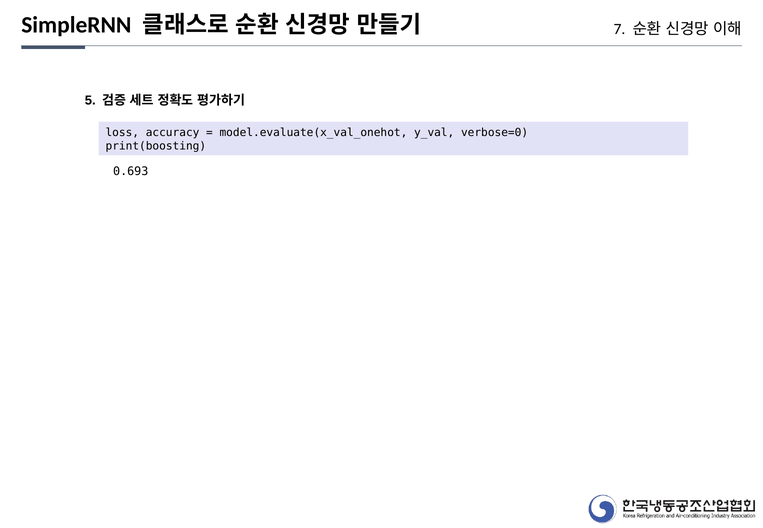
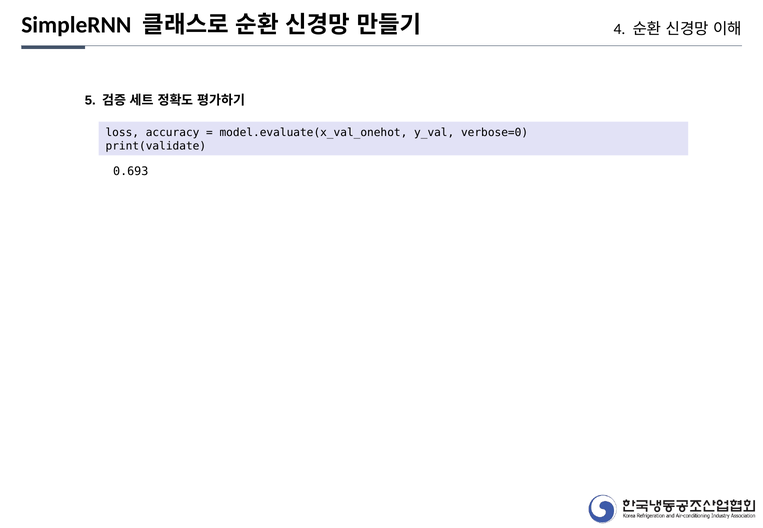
7: 7 -> 4 (619, 29)
print(boosting: print(boosting -> print(validate (156, 146)
